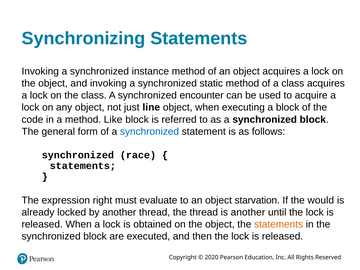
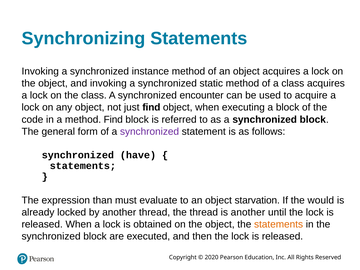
just line: line -> find (151, 107)
method Like: Like -> Find (113, 119)
synchronized colour: blue -> purple (150, 131)
race: race -> have (138, 155)
right: right -> than (103, 200)
